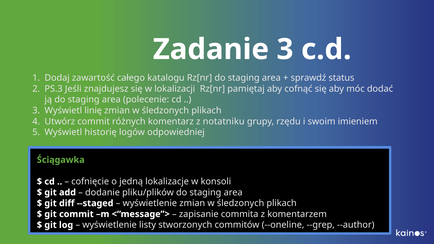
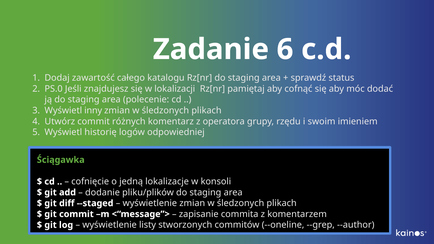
Zadanie 3: 3 -> 6 (285, 49)
PS.3: PS.3 -> PS.0 (54, 89)
linię: linię -> inny (93, 111)
notatniku: notatniku -> operatora (224, 121)
